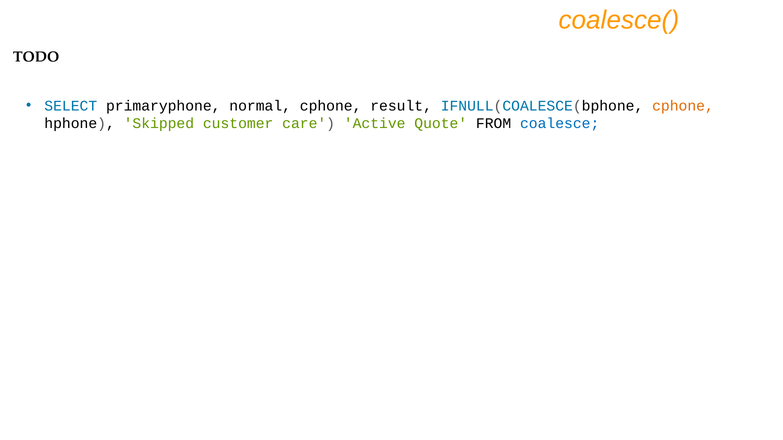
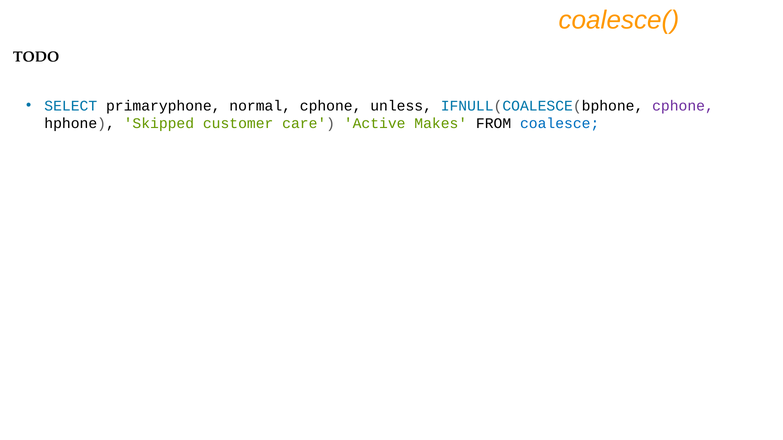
result: result -> unless (401, 106)
cphone colour: orange -> purple (683, 106)
Quote: Quote -> Makes (441, 123)
